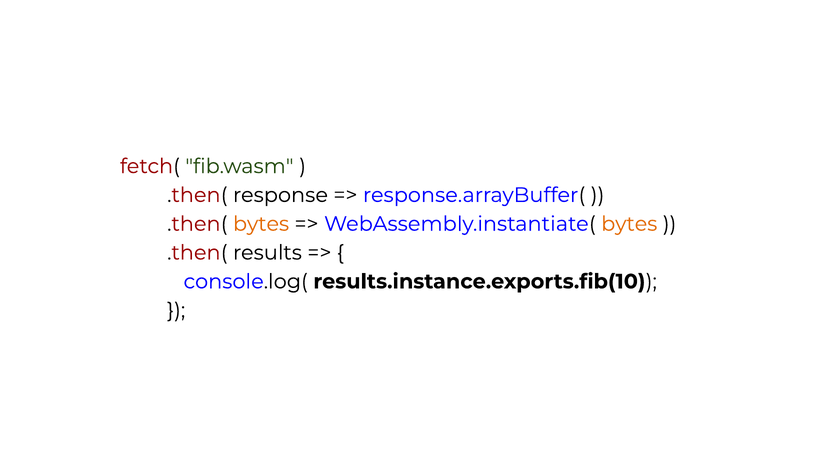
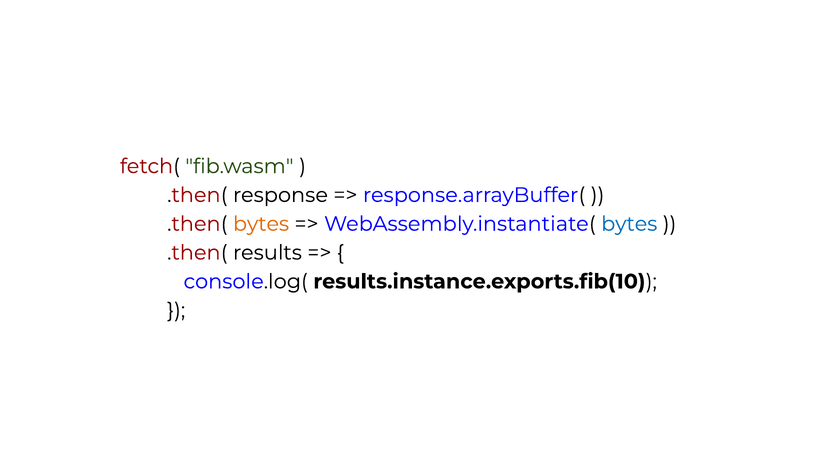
bytes colour: orange -> blue (629, 224)
